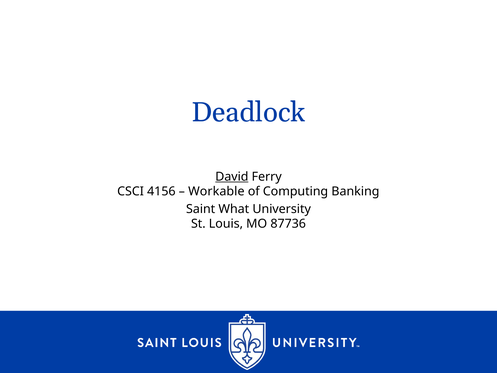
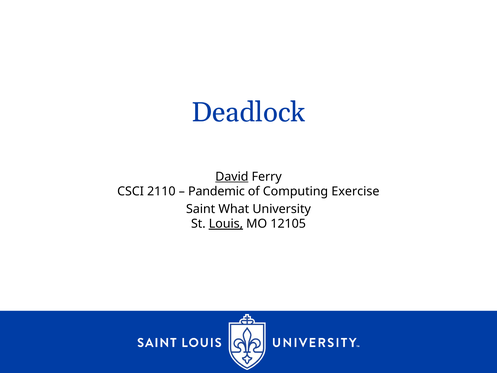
4156: 4156 -> 2110 (161, 191)
Workable: Workable -> Pandemic (216, 191)
Banking: Banking -> Exercise (355, 191)
Louis underline: none -> present (226, 224)
87736: 87736 -> 12105 (288, 224)
